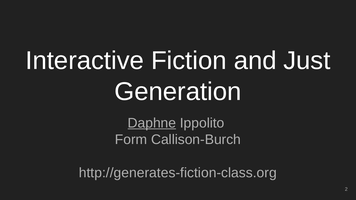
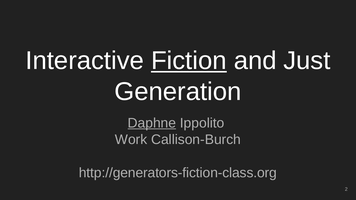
Fiction underline: none -> present (189, 61)
Form: Form -> Work (131, 140)
http://generates-fiction-class.org: http://generates-fiction-class.org -> http://generators-fiction-class.org (178, 173)
